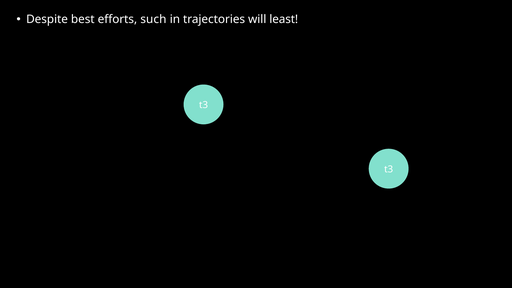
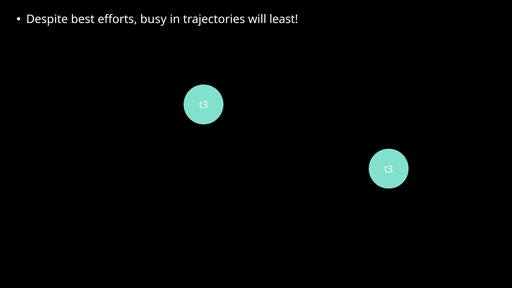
such: such -> busy (153, 19)
